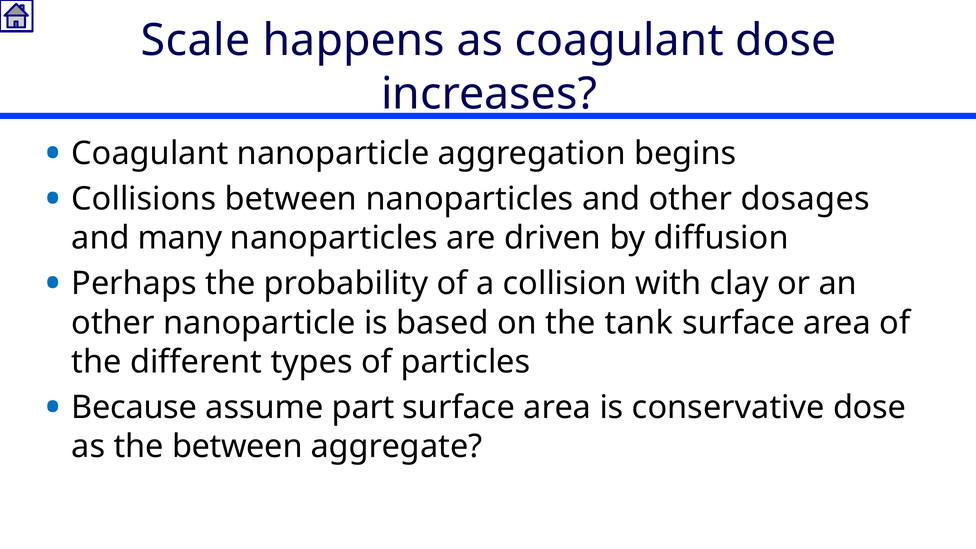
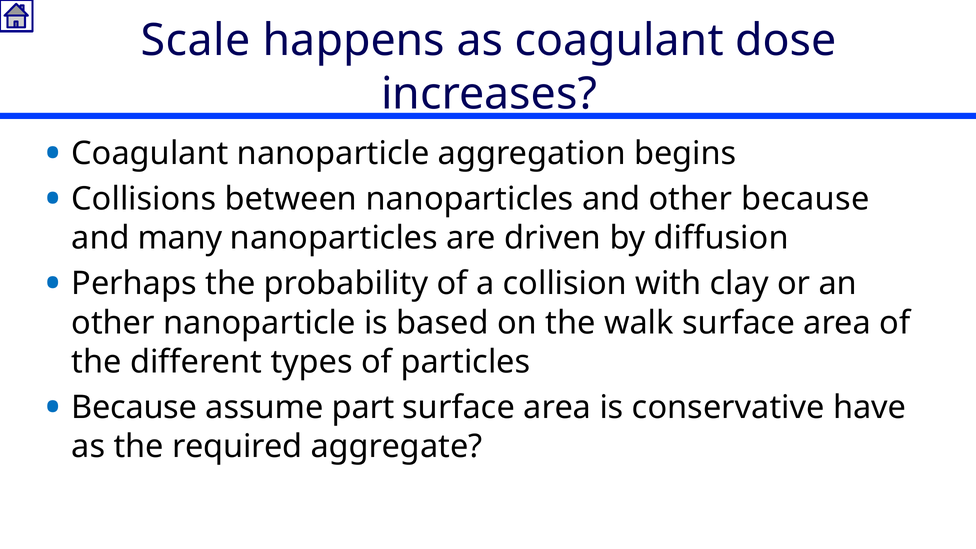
other dosages: dosages -> because (805, 199)
tank: tank -> walk (639, 323)
conservative dose: dose -> have (869, 407)
the between: between -> required (237, 446)
